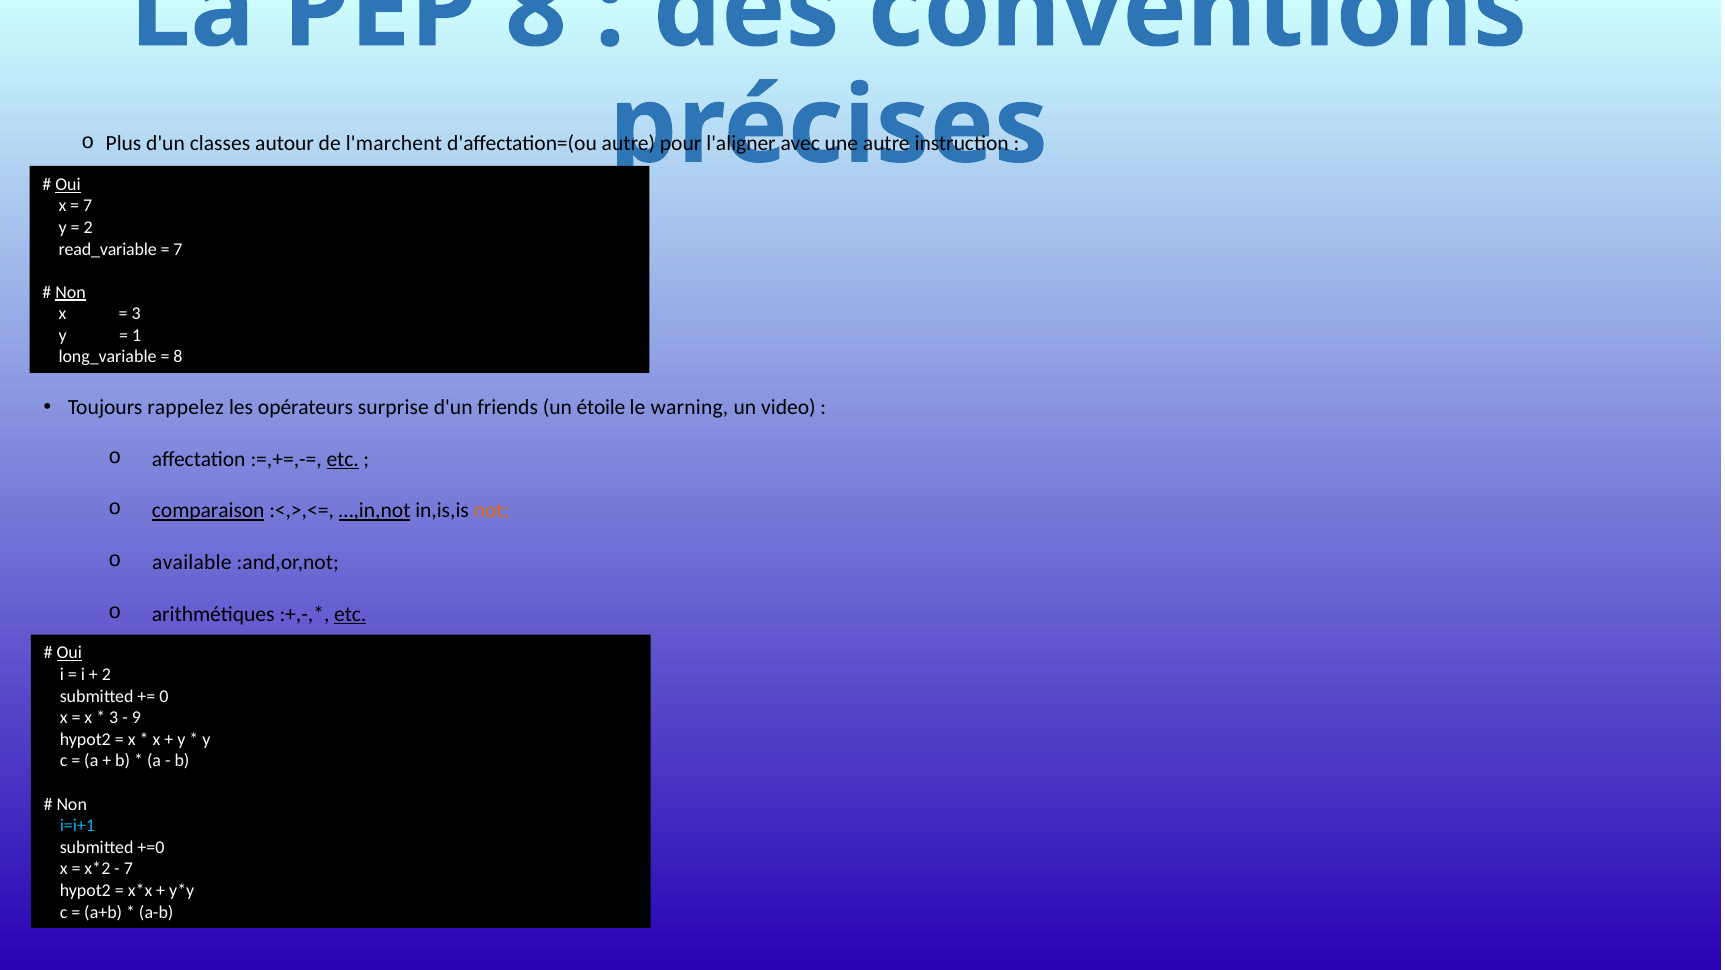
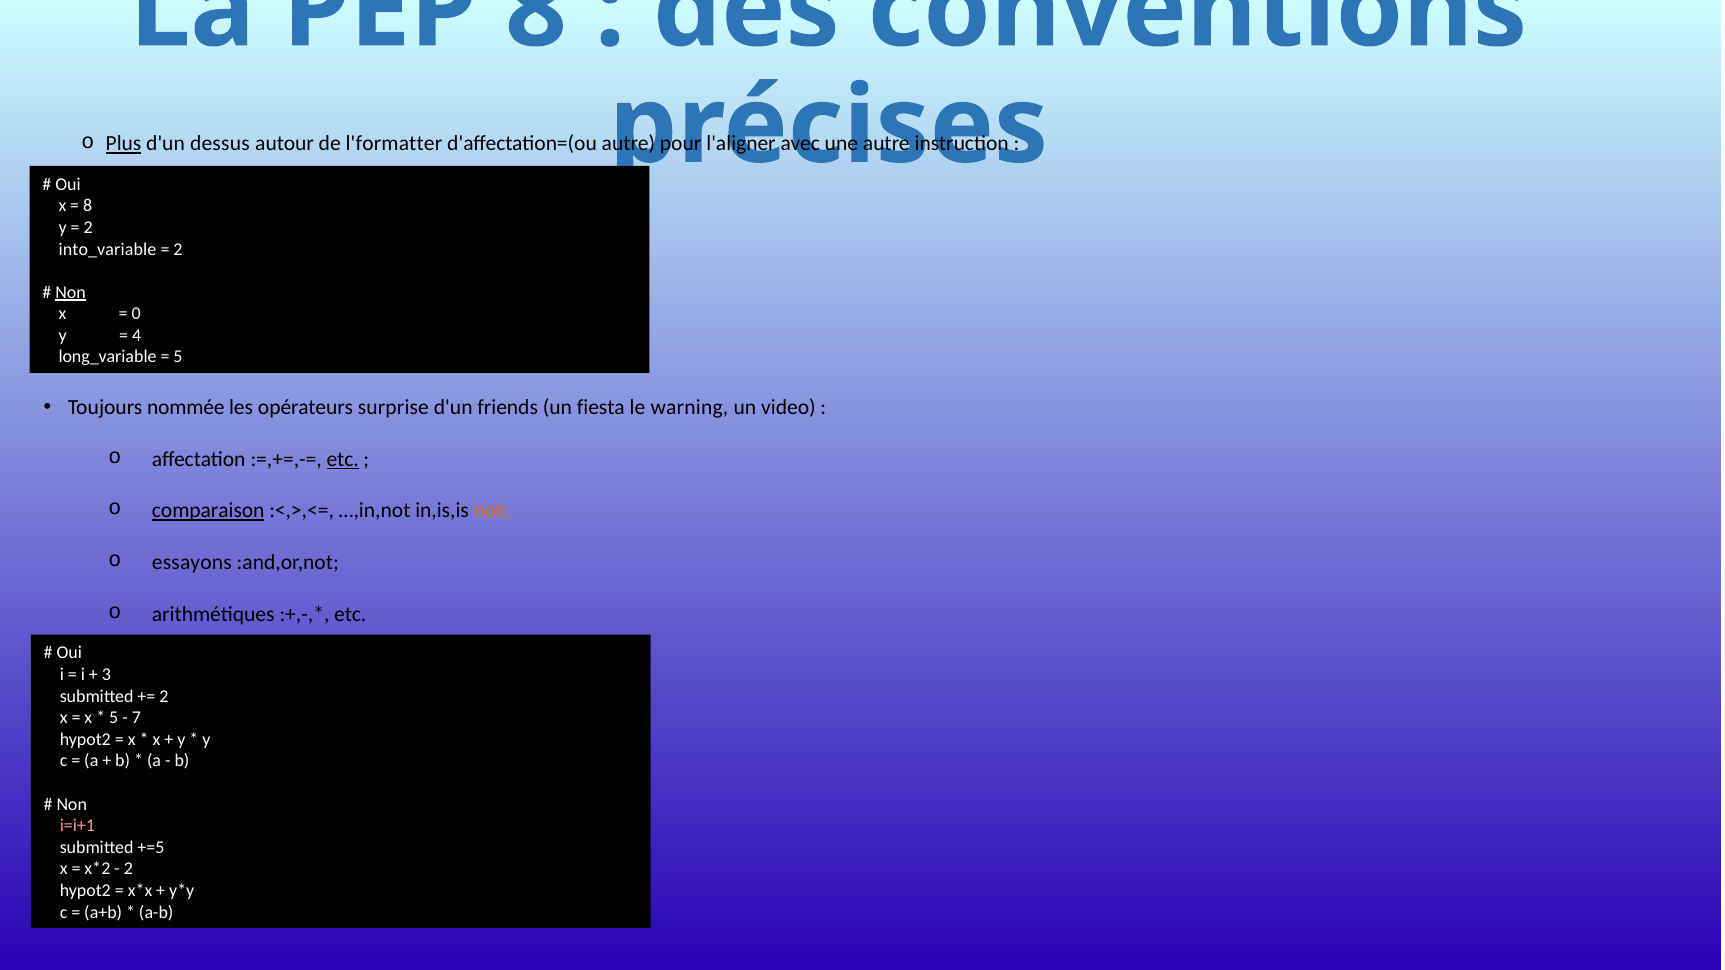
Plus underline: none -> present (124, 144)
classes: classes -> dessus (220, 144)
l'marchent: l'marchent -> l'formatter (394, 144)
Oui underline: present -> none (68, 184)
7: 7 -> 8 (88, 206)
read_variable: read_variable -> into_variable (107, 249)
7: 7 -> 2 (178, 249)
3: 3 -> 0 (136, 314)
1: 1 -> 4 (137, 336)
8: 8 -> 5 (178, 357)
rappelez: rappelez -> nommée (186, 407)
étoile: étoile -> fiesta (601, 407)
…,in,not underline: present -> none (375, 511)
available: available -> essayons (192, 563)
etc underline: present -> none (350, 614)
Oui underline: present -> none (69, 653)
2: 2 -> 3 (106, 675)
0: 0 -> 2 (164, 696)
3: 3 -> 5 (114, 718)
9: 9 -> 7 (136, 718)
i=i+1 colour: light blue -> pink (77, 826)
+=0: +=0 -> +=5 (151, 848)
7: 7 -> 2 (128, 869)
